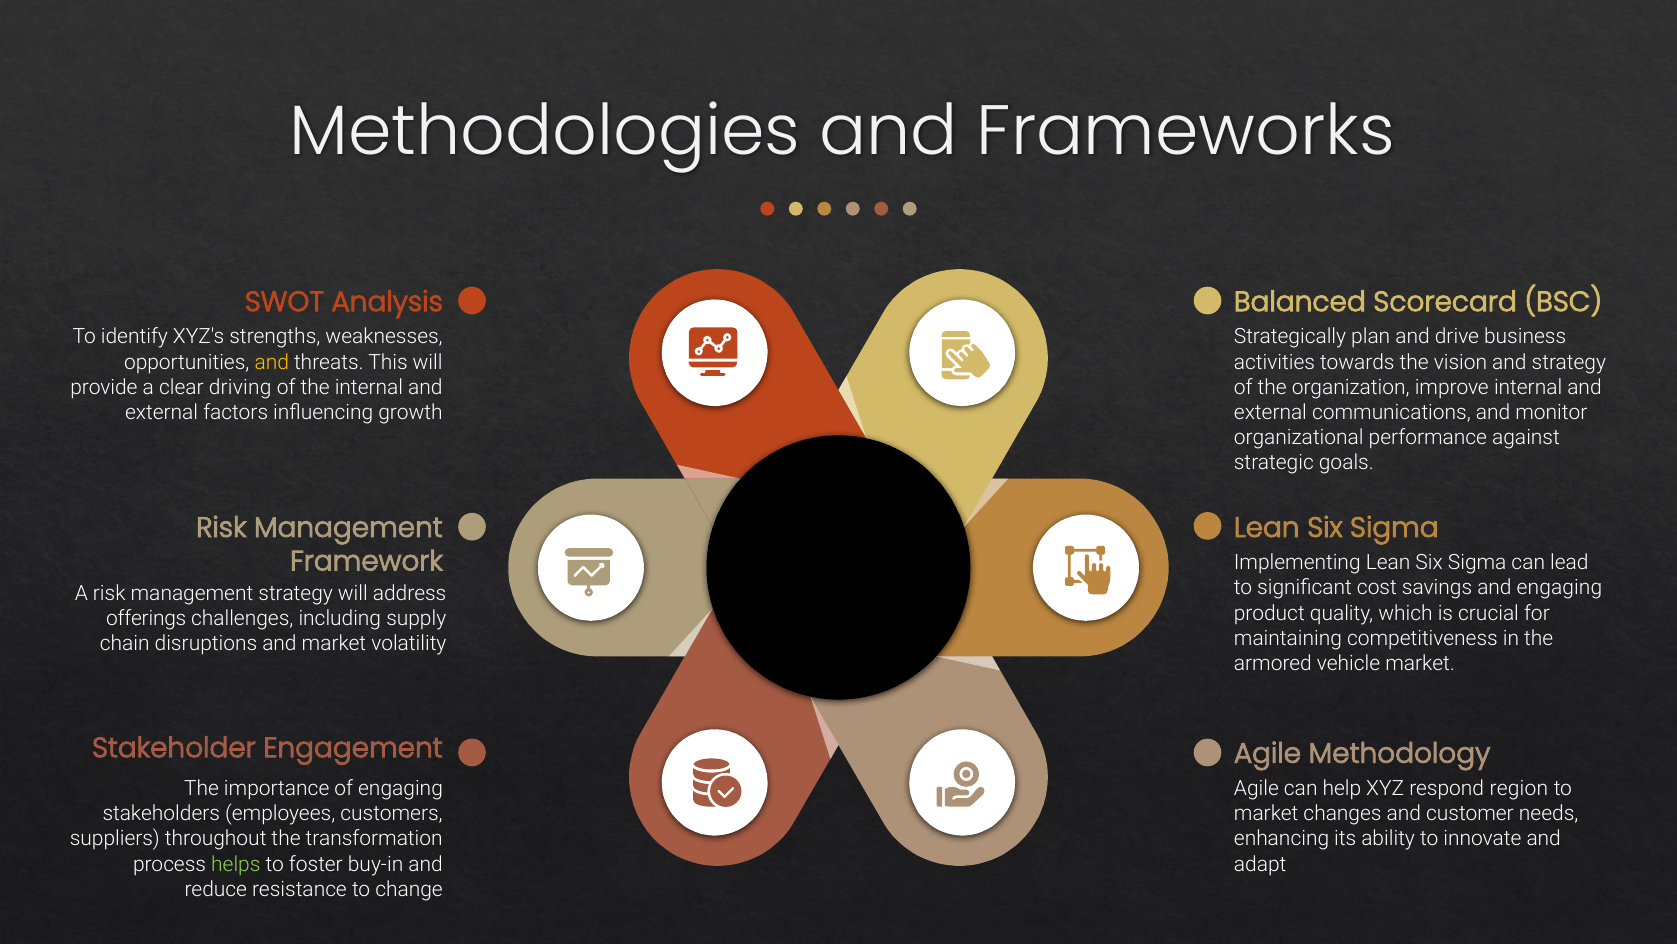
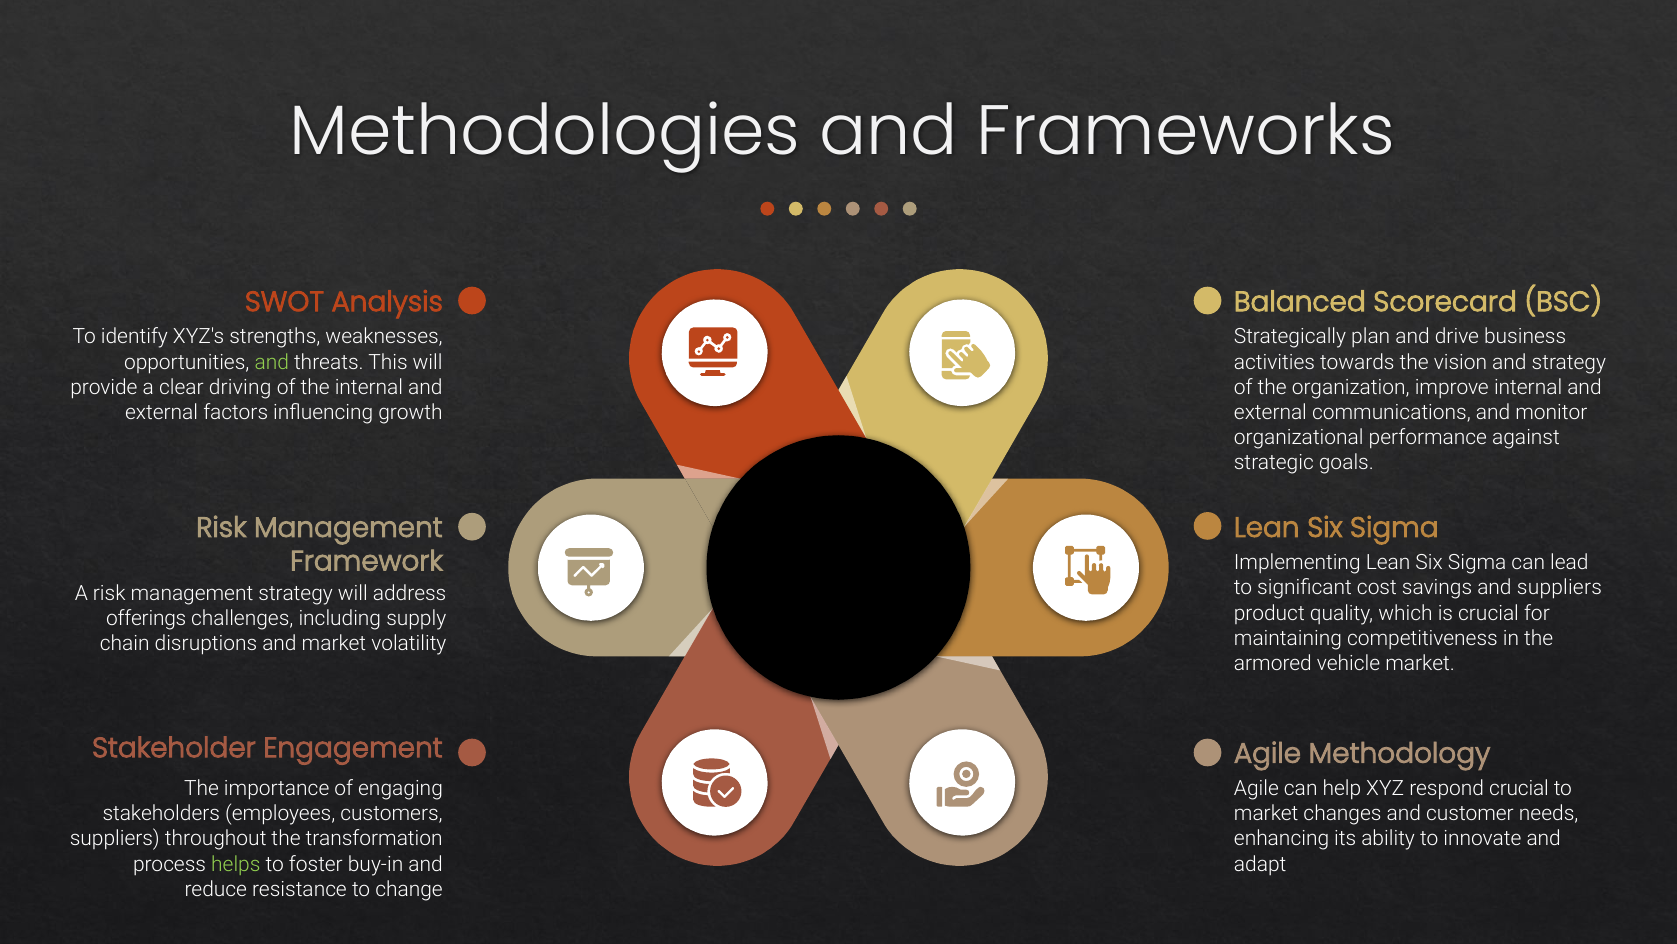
and colour: yellow -> light green (272, 362)
and engaging: engaging -> suppliers (1559, 588)
respond region: region -> crucial (1519, 788)
